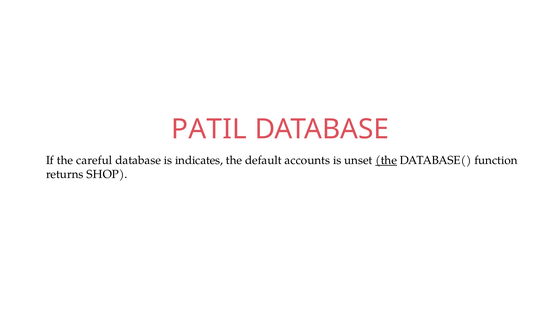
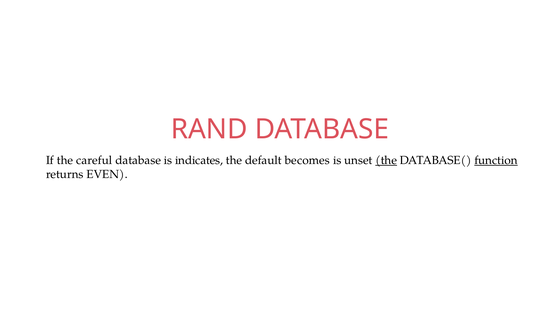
PATIL: PATIL -> RAND (209, 129)
accounts: accounts -> becomes (307, 160)
function underline: none -> present (496, 160)
SHOP: SHOP -> EVEN (107, 174)
